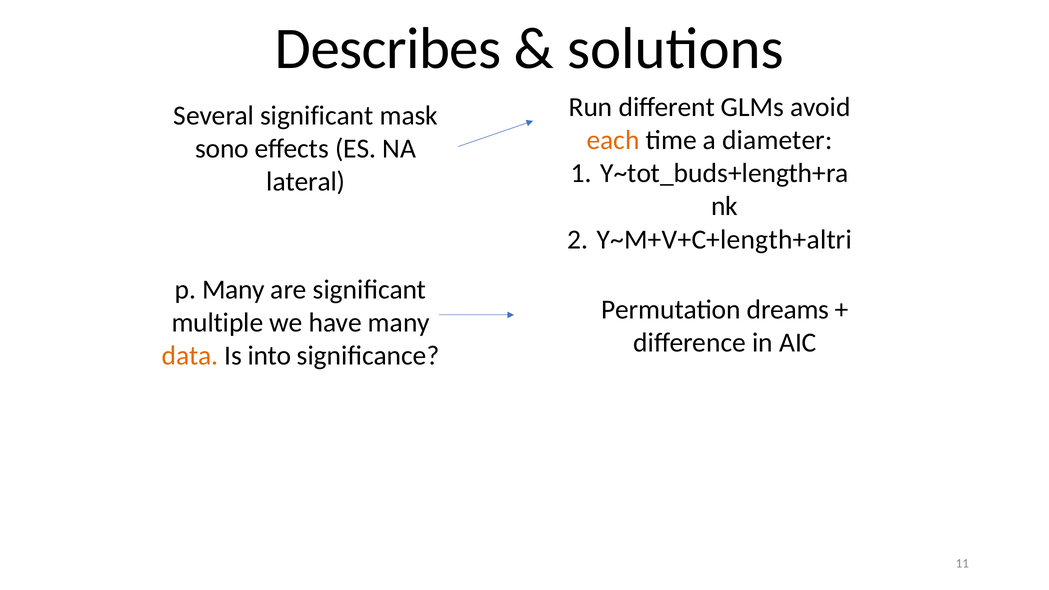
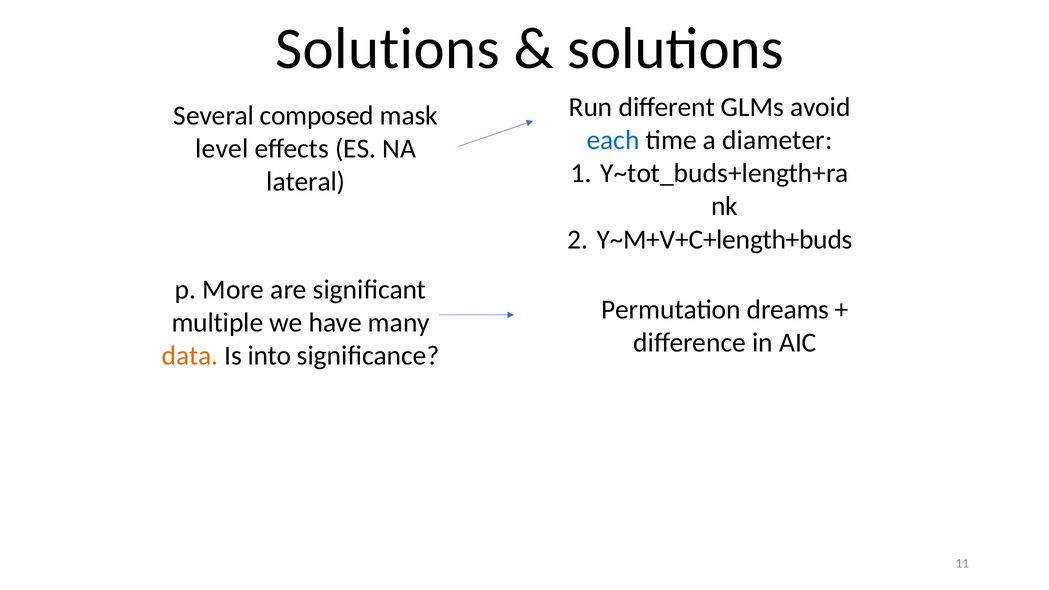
Describes: Describes -> Solutions (388, 49)
Several significant: significant -> composed (317, 115)
each colour: orange -> blue (613, 140)
sono: sono -> level (222, 148)
Y~M+V+C+length+altri: Y~M+V+C+length+altri -> Y~M+V+C+length+buds (725, 239)
p Many: Many -> More (233, 290)
